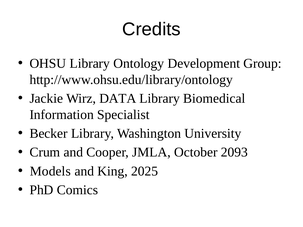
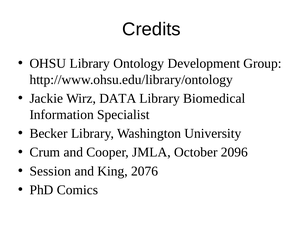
2093: 2093 -> 2096 (234, 152)
Models: Models -> Session (50, 171)
2025: 2025 -> 2076 (145, 171)
